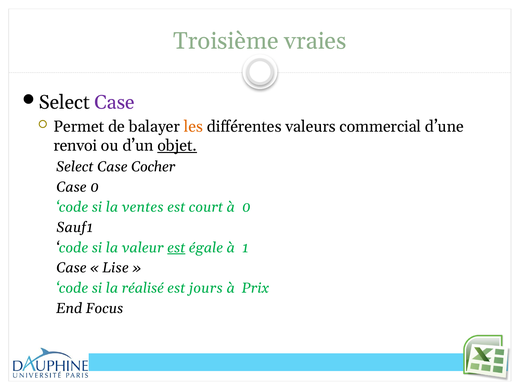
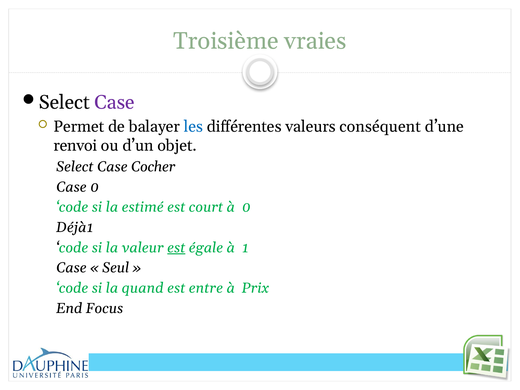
les colour: orange -> blue (193, 127)
commercial: commercial -> conséquent (380, 127)
objet underline: present -> none (177, 146)
ventes: ventes -> estimé (143, 207)
Sauf1: Sauf1 -> Déjà1 (74, 227)
Lise: Lise -> Seul (116, 268)
réalisé: réalisé -> quand (143, 288)
jours: jours -> entre (206, 288)
